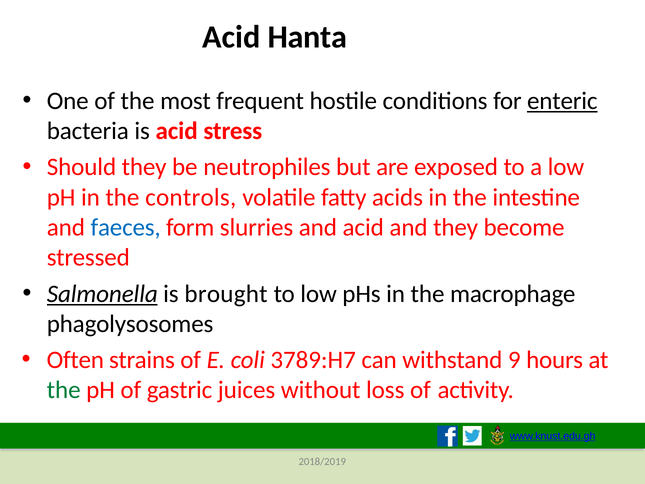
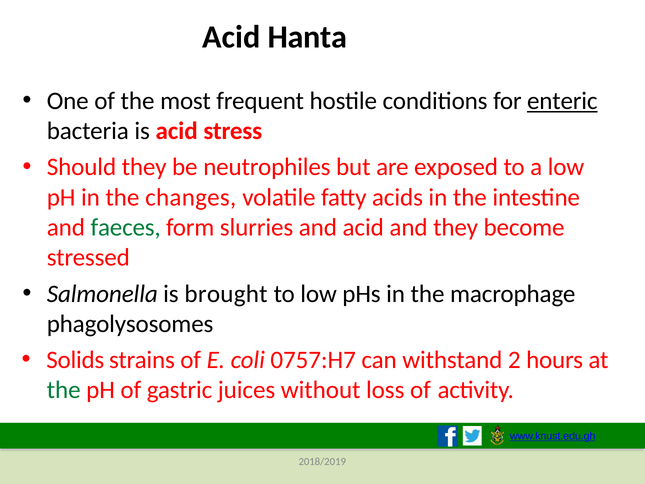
controls: controls -> changes (191, 197)
faeces colour: blue -> green (126, 227)
Salmonella underline: present -> none (102, 294)
Often: Often -> Solids (75, 360)
3789:H7: 3789:H7 -> 0757:H7 (313, 360)
9: 9 -> 2 (514, 360)
